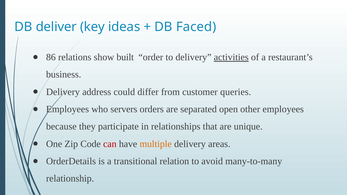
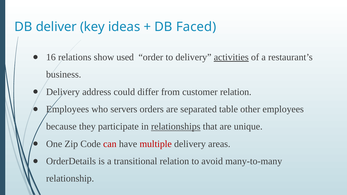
86: 86 -> 16 (51, 57)
built: built -> used (125, 57)
customer queries: queries -> relation (236, 92)
open: open -> table (229, 109)
relationships underline: none -> present (176, 127)
multiple colour: orange -> red (156, 144)
